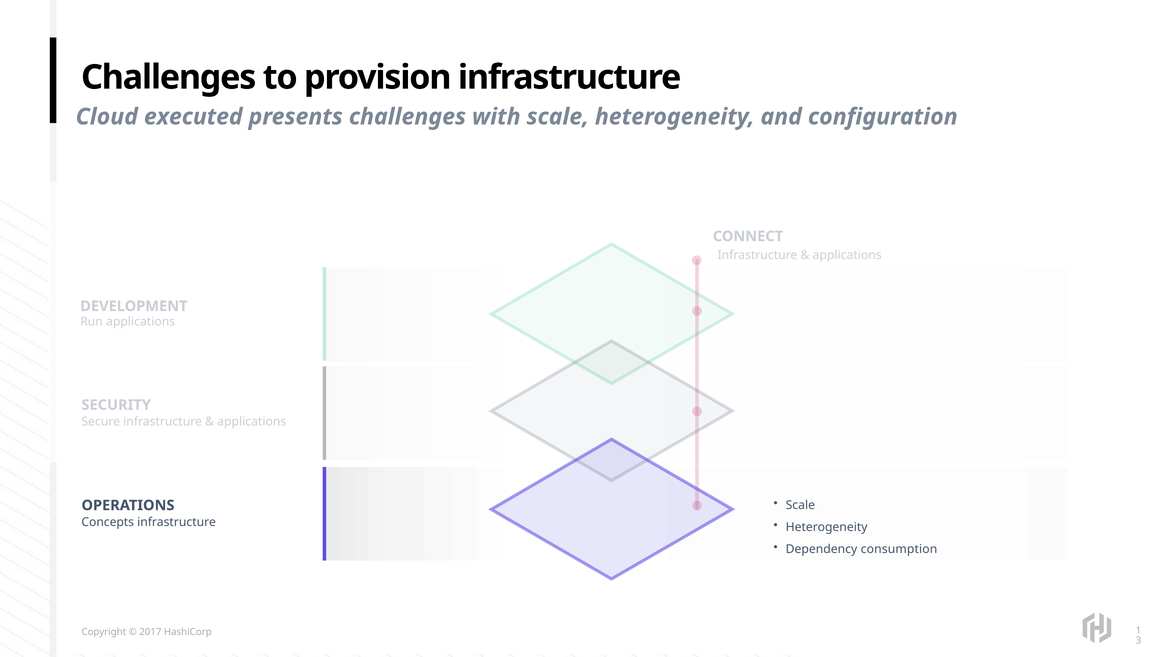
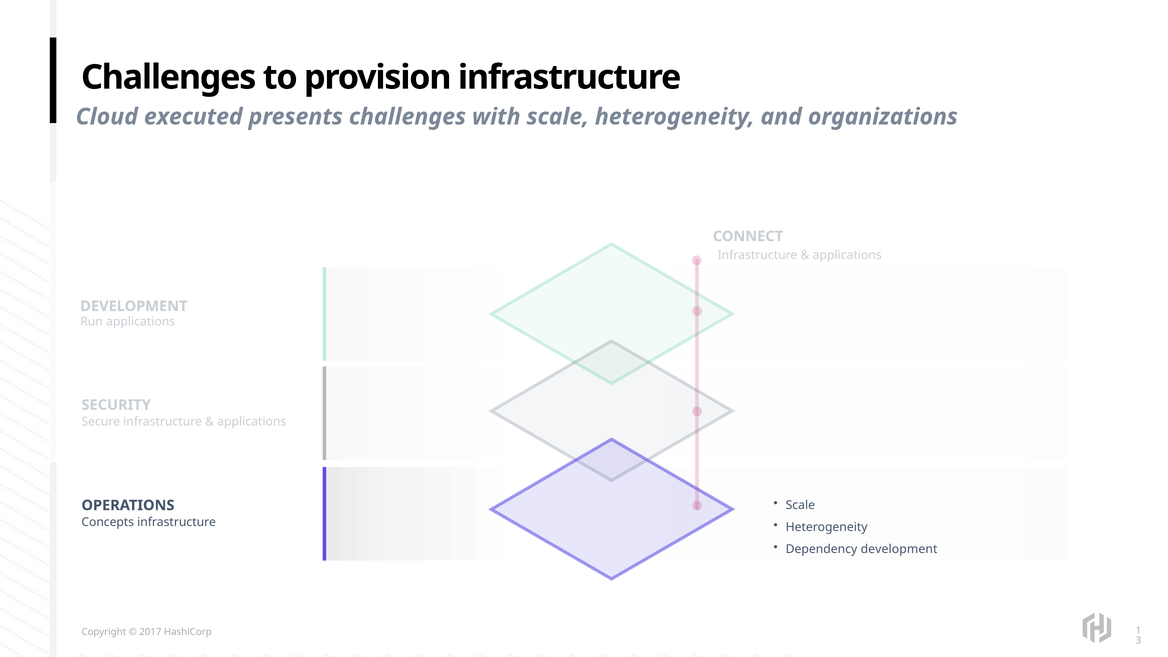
configuration: configuration -> organizations (883, 117)
Dependency consumption: consumption -> development (899, 549)
